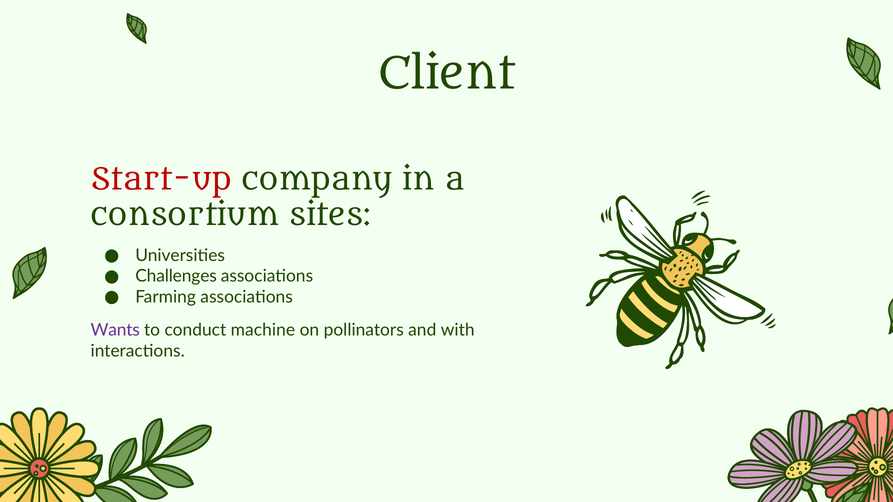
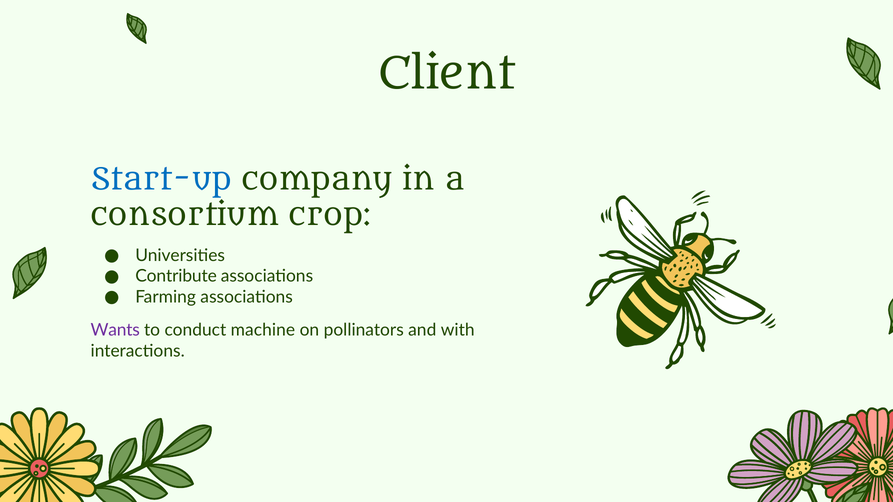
Start-up colour: red -> blue (161, 180)
sites: sites -> crop (330, 216)
Challenges: Challenges -> Contribute (176, 276)
